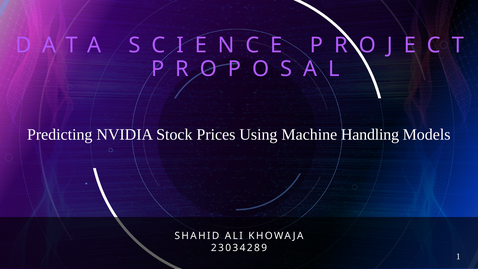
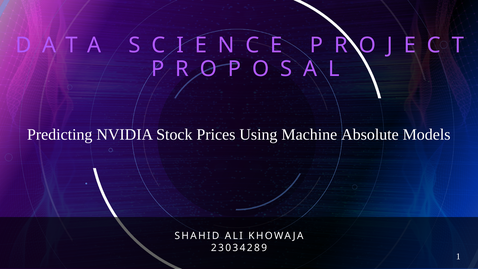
Handling: Handling -> Absolute (370, 135)
